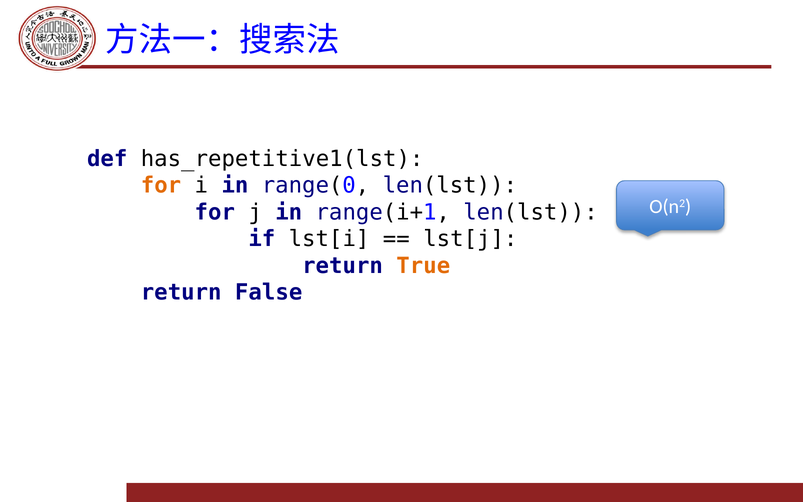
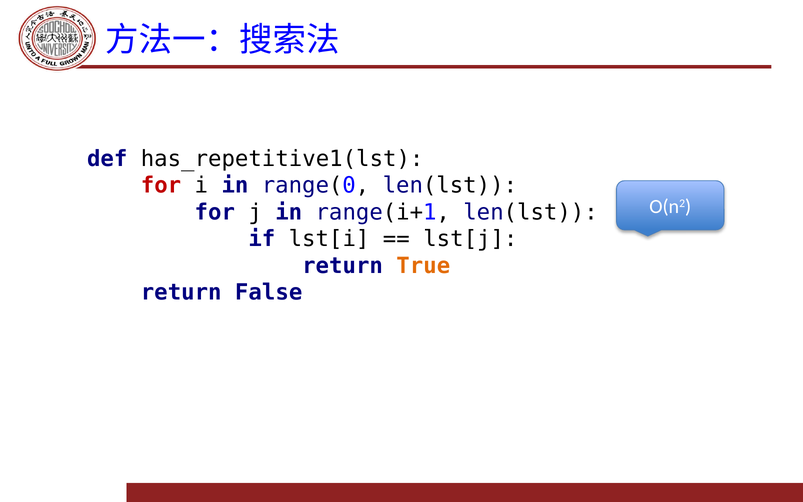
for colour: orange -> red (161, 185)
